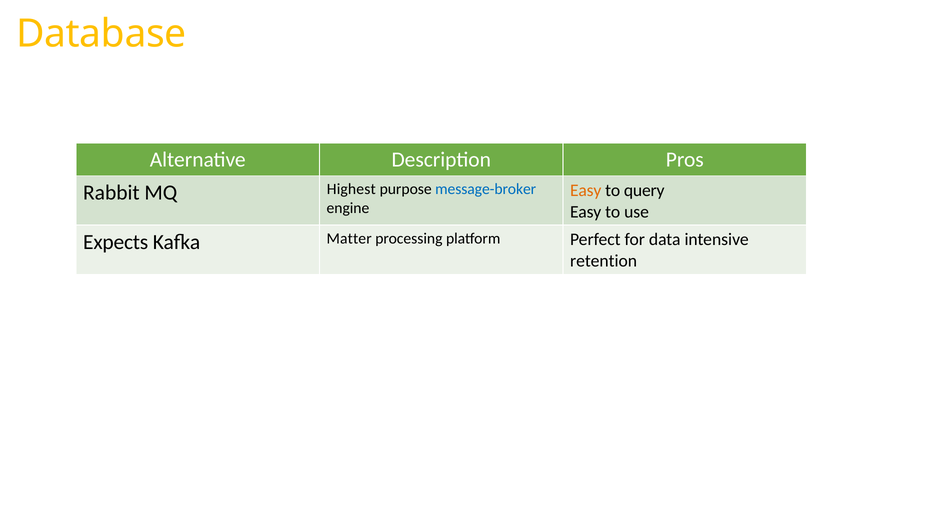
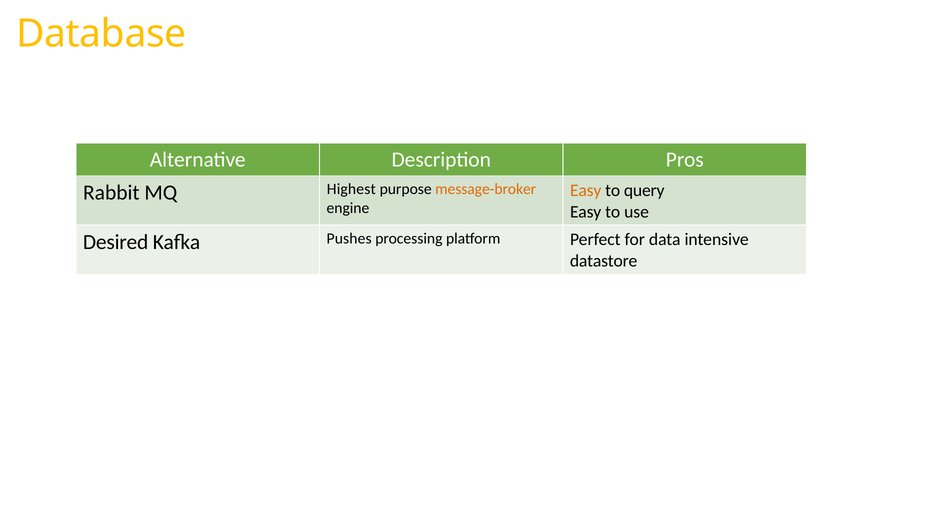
message-broker colour: blue -> orange (486, 189)
Expects: Expects -> Desired (116, 242)
Matter: Matter -> Pushes (349, 238)
retention: retention -> datastore (604, 261)
